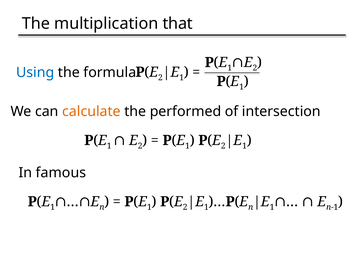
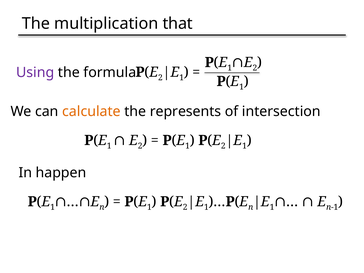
Using colour: blue -> purple (35, 73)
performed: performed -> represents (186, 111)
famous: famous -> happen (61, 173)
